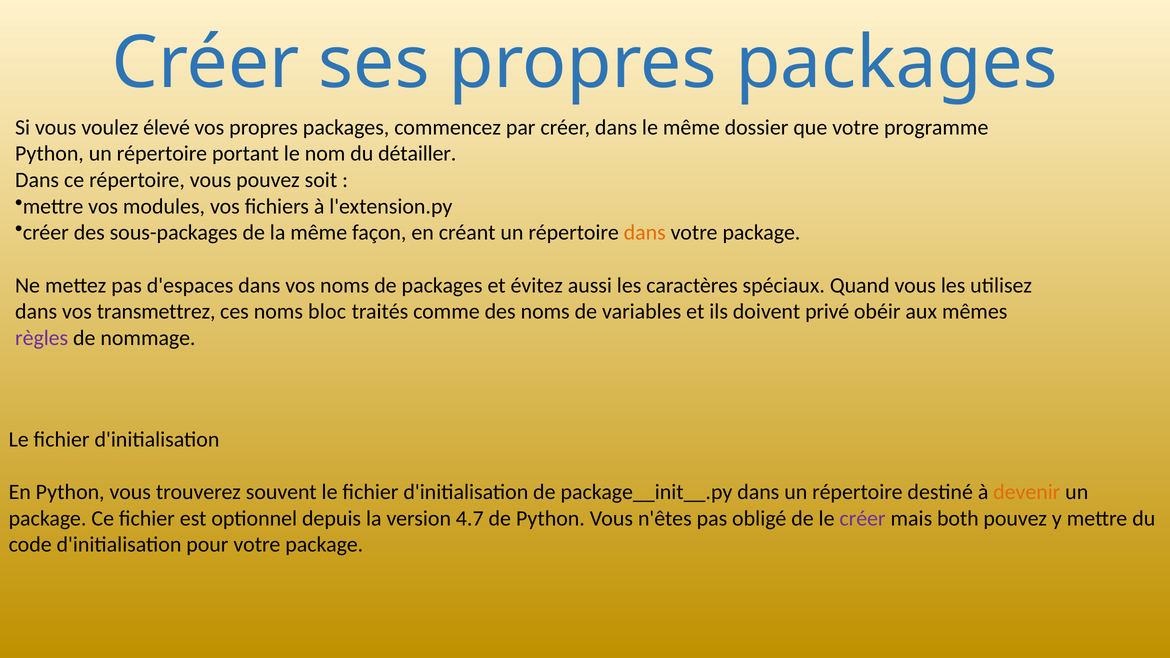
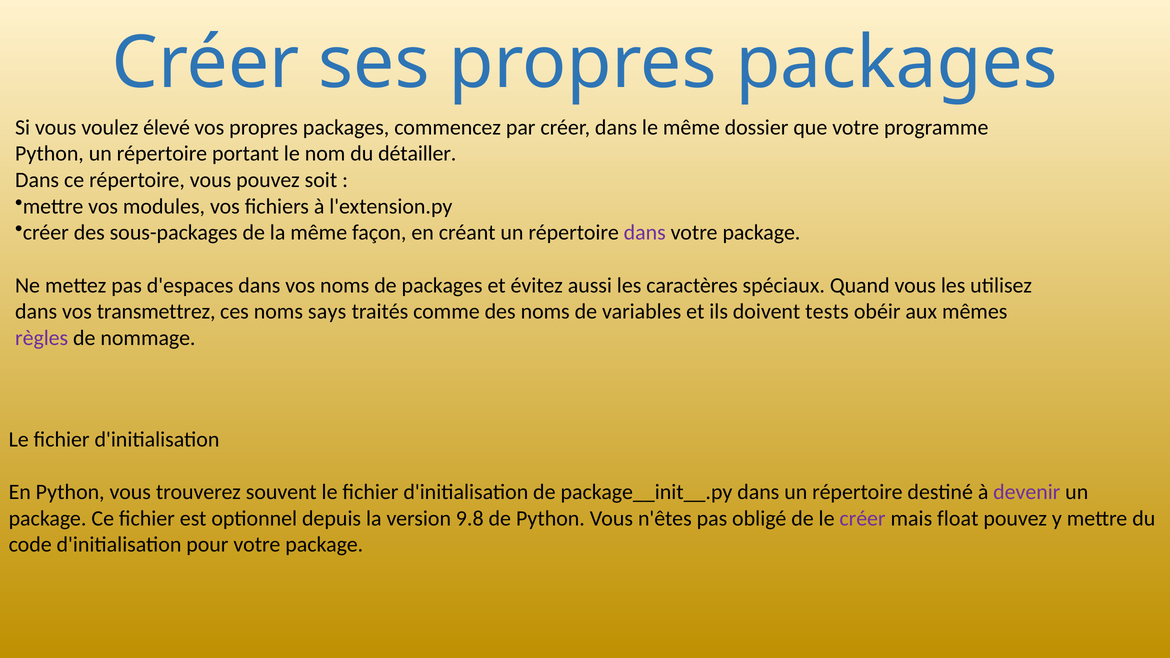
dans colour: orange -> purple (645, 233)
bloc: bloc -> says (327, 312)
privé: privé -> tests (827, 312)
devenir colour: orange -> purple (1027, 492)
4.7: 4.7 -> 9.8 (470, 518)
both: both -> float (958, 518)
